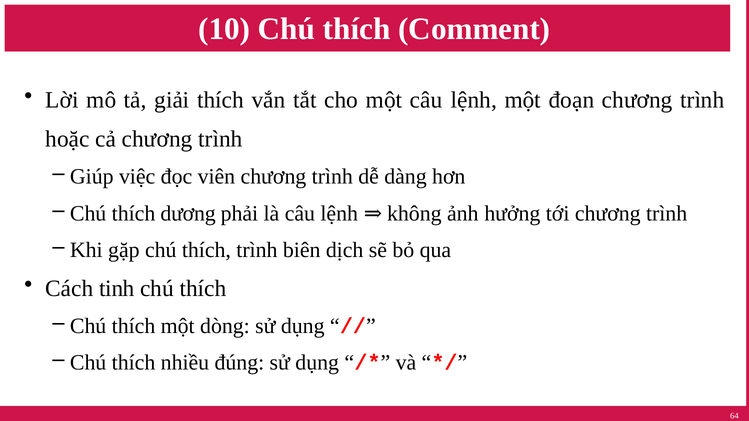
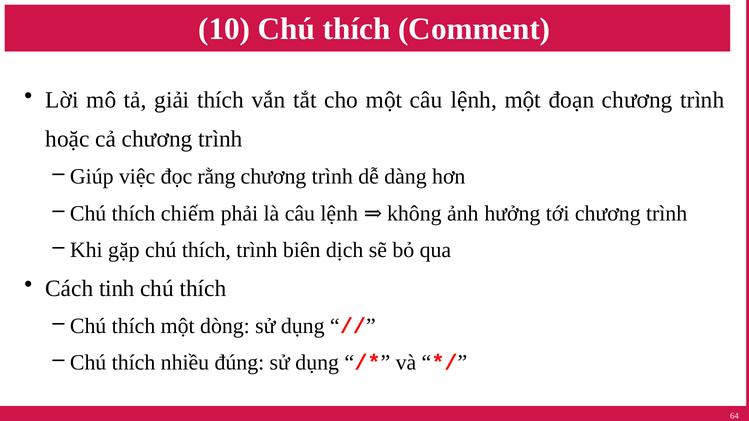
viên: viên -> rằng (216, 177)
dương: dương -> chiếm (188, 214)
